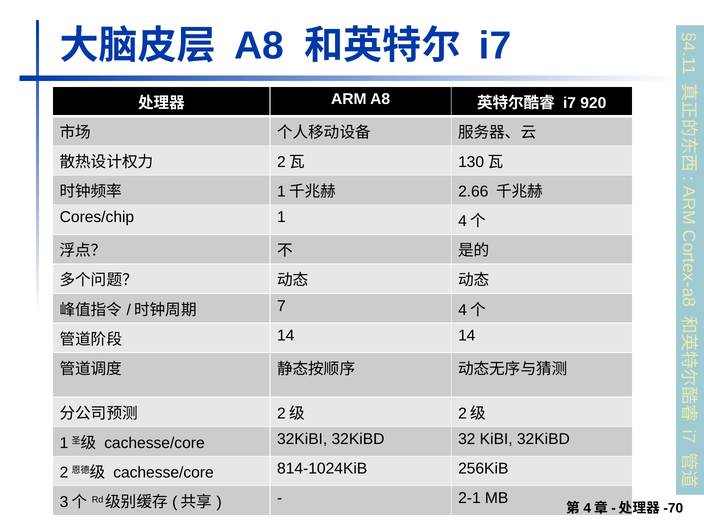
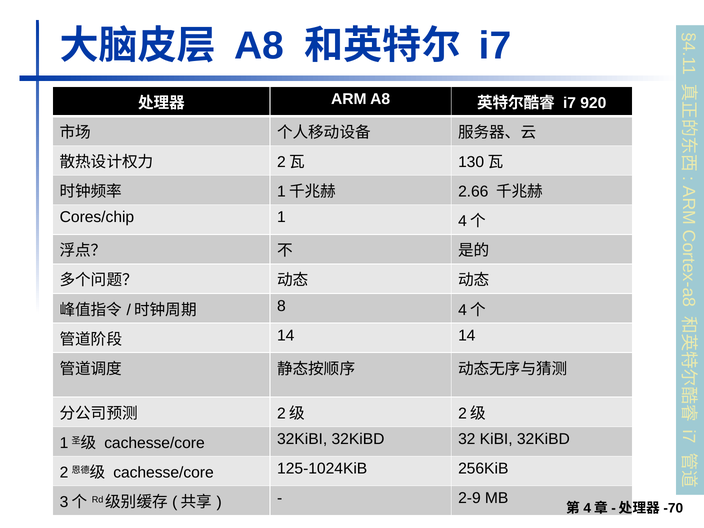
7: 7 -> 8 (281, 306)
814-1024KiB: 814-1024KiB -> 125-1024KiB (322, 469)
2-1: 2-1 -> 2-9 (469, 498)
